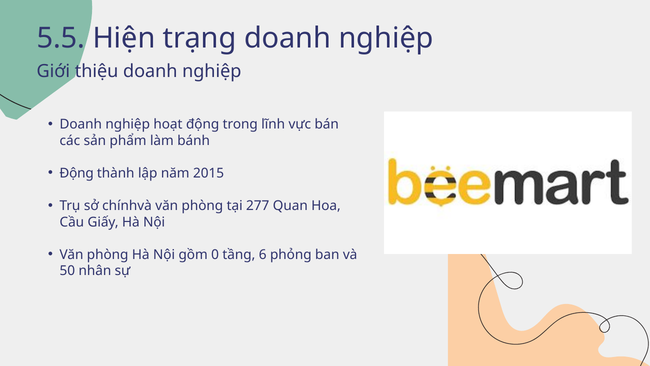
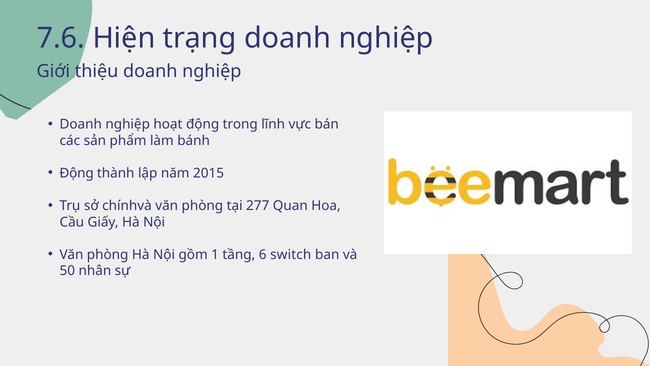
5.5: 5.5 -> 7.6 (61, 38)
0: 0 -> 1 (215, 254)
phỏng: phỏng -> switch (291, 254)
